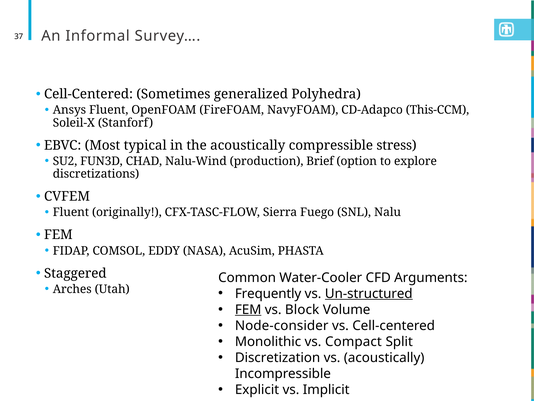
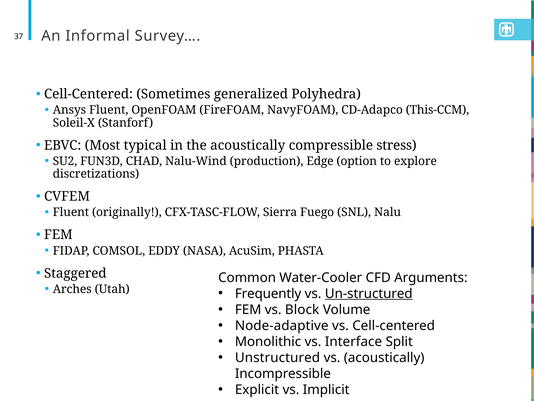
Brief: Brief -> Edge (320, 161)
FEM underline: present -> none (248, 309)
Node-consider: Node-consider -> Node-adaptive (282, 325)
Compact: Compact -> Interface (353, 341)
Discretization: Discretization -> Unstructured (277, 357)
